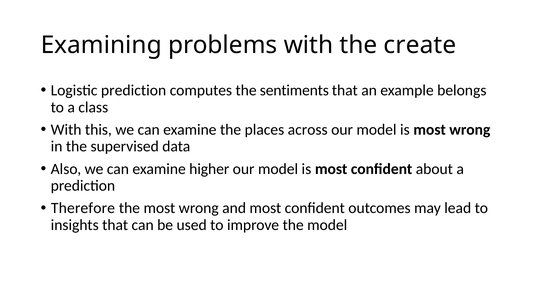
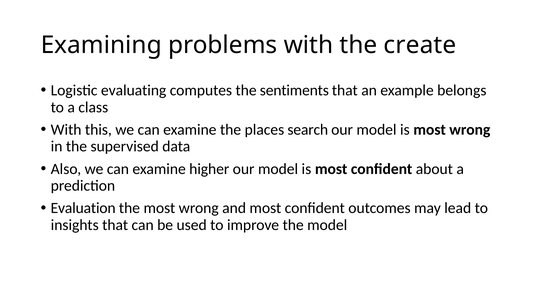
Logistic prediction: prediction -> evaluating (134, 90)
across: across -> search (308, 129)
Therefore: Therefore -> Evaluation (83, 208)
